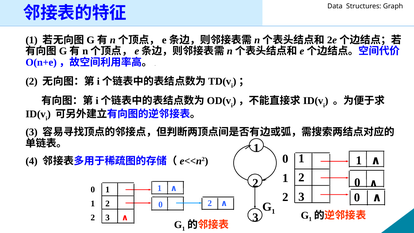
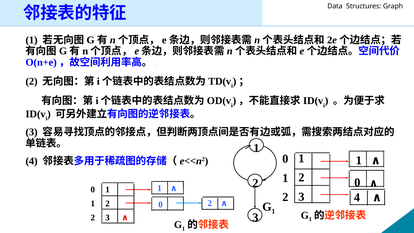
2 0: 0 -> 4 (357, 197)
